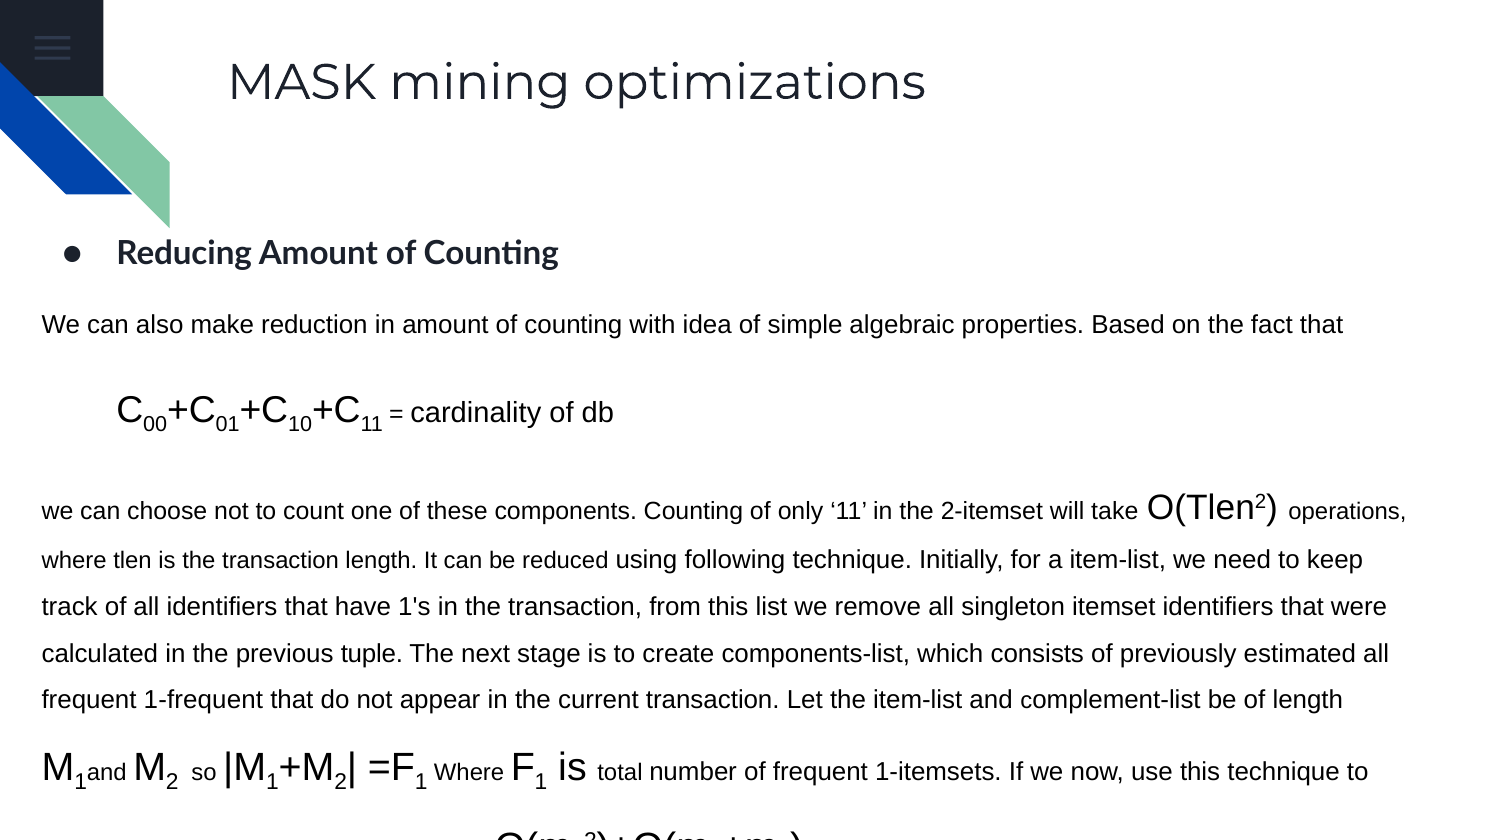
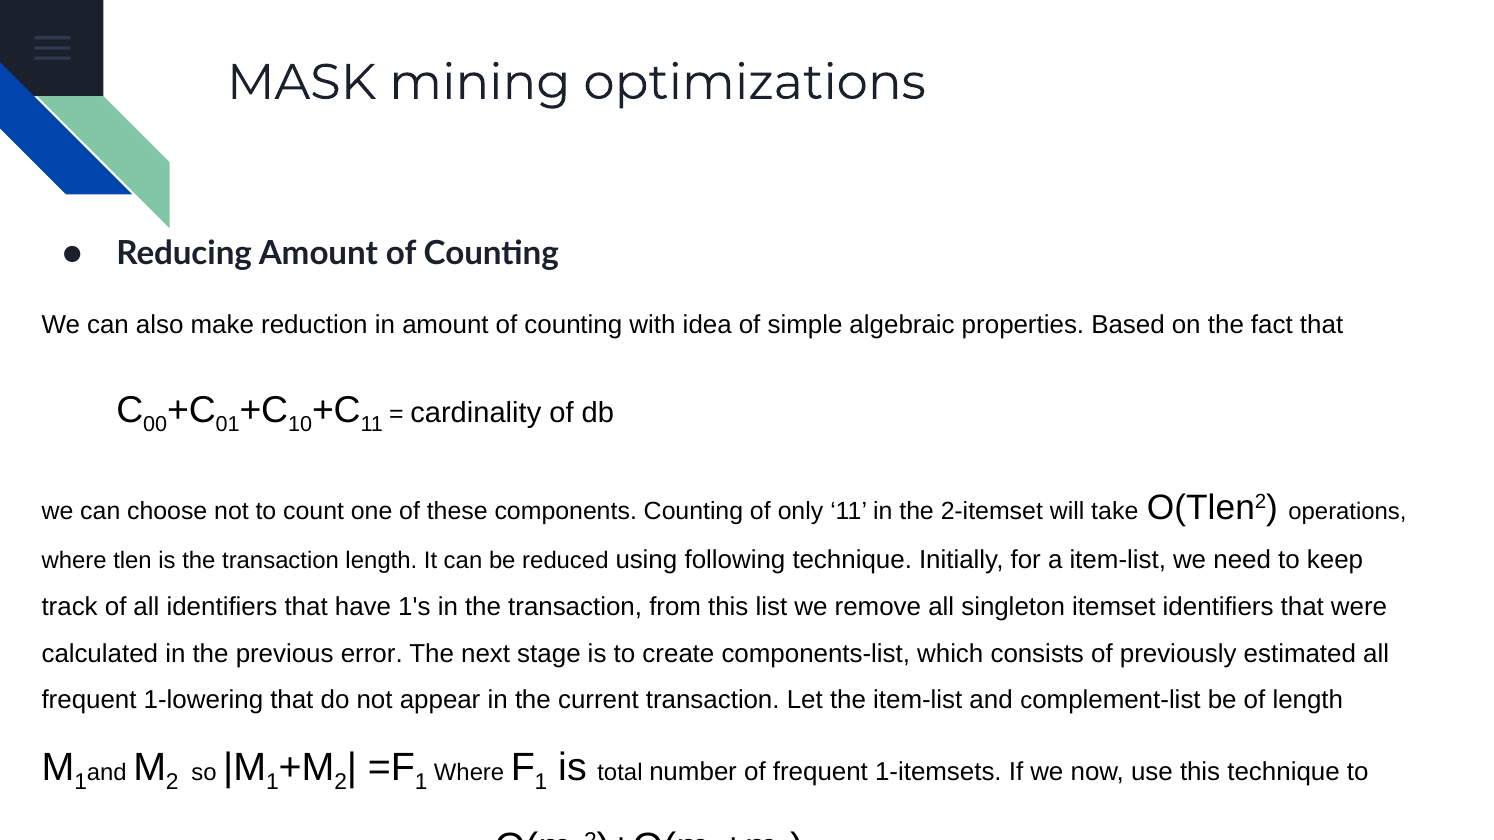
tuple: tuple -> error (372, 654)
1-frequent: 1-frequent -> 1-lowering (203, 701)
